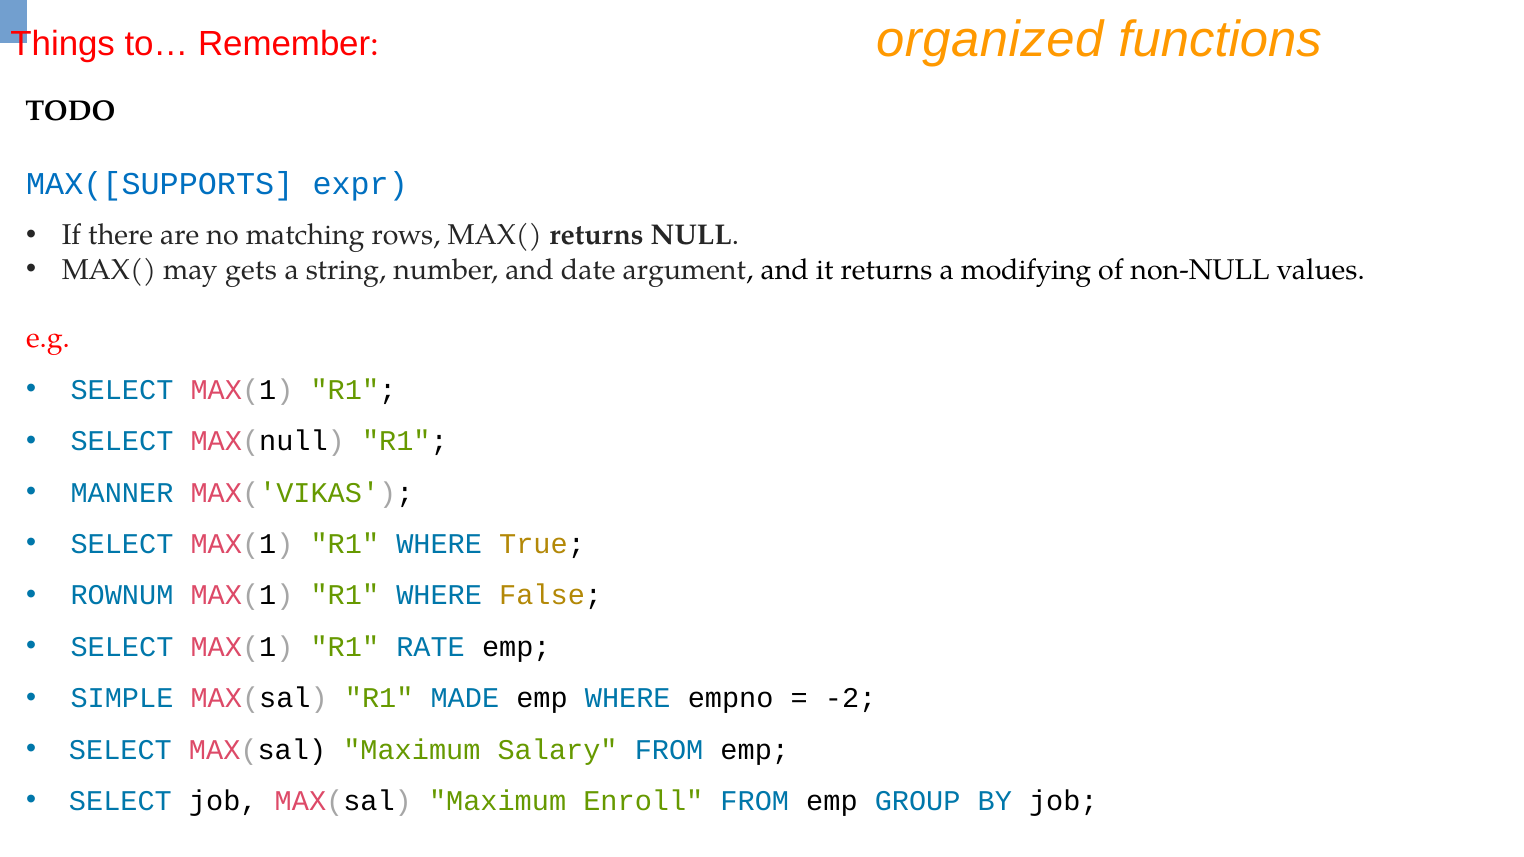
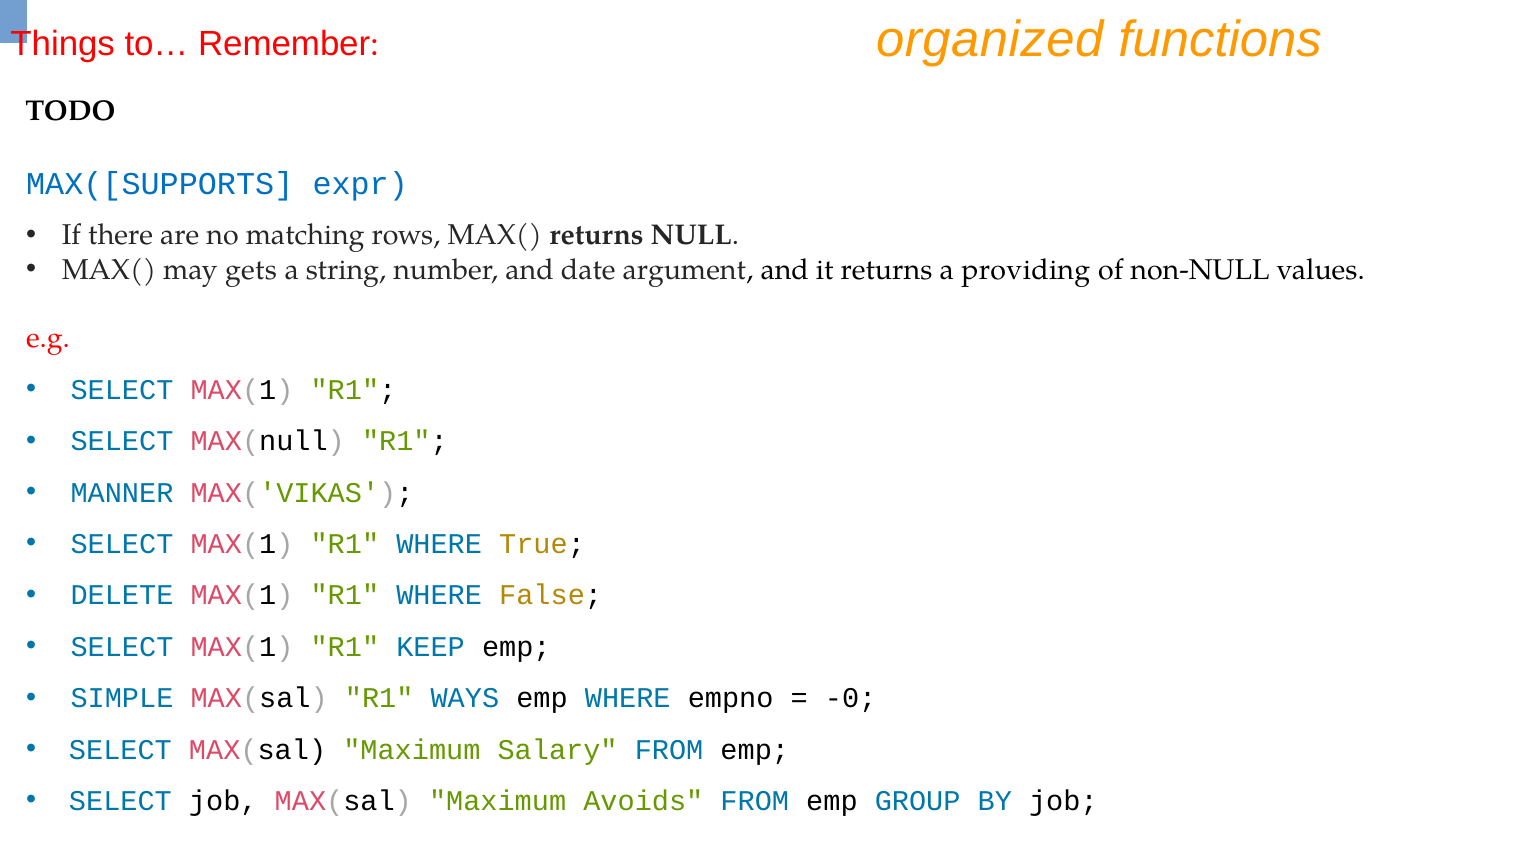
modifying: modifying -> providing (1026, 270)
ROWNUM: ROWNUM -> DELETE (122, 596)
RATE: RATE -> KEEP (431, 647)
MADE: MADE -> WAYS (465, 698)
-2: -2 -> -0 (851, 698)
Enroll: Enroll -> Avoids (643, 801)
